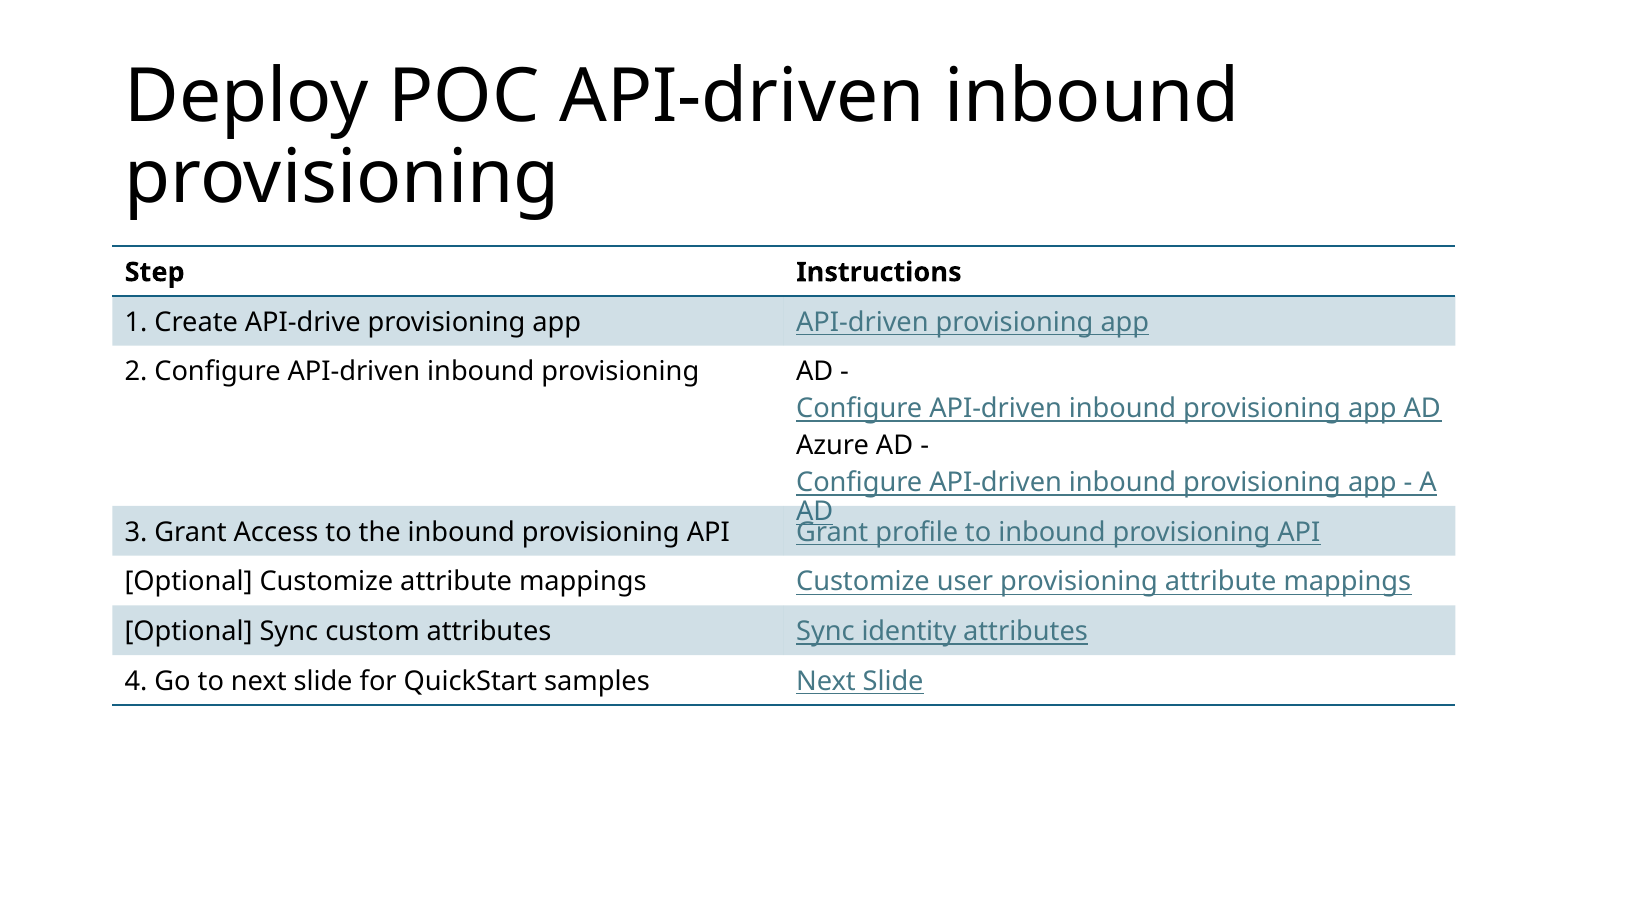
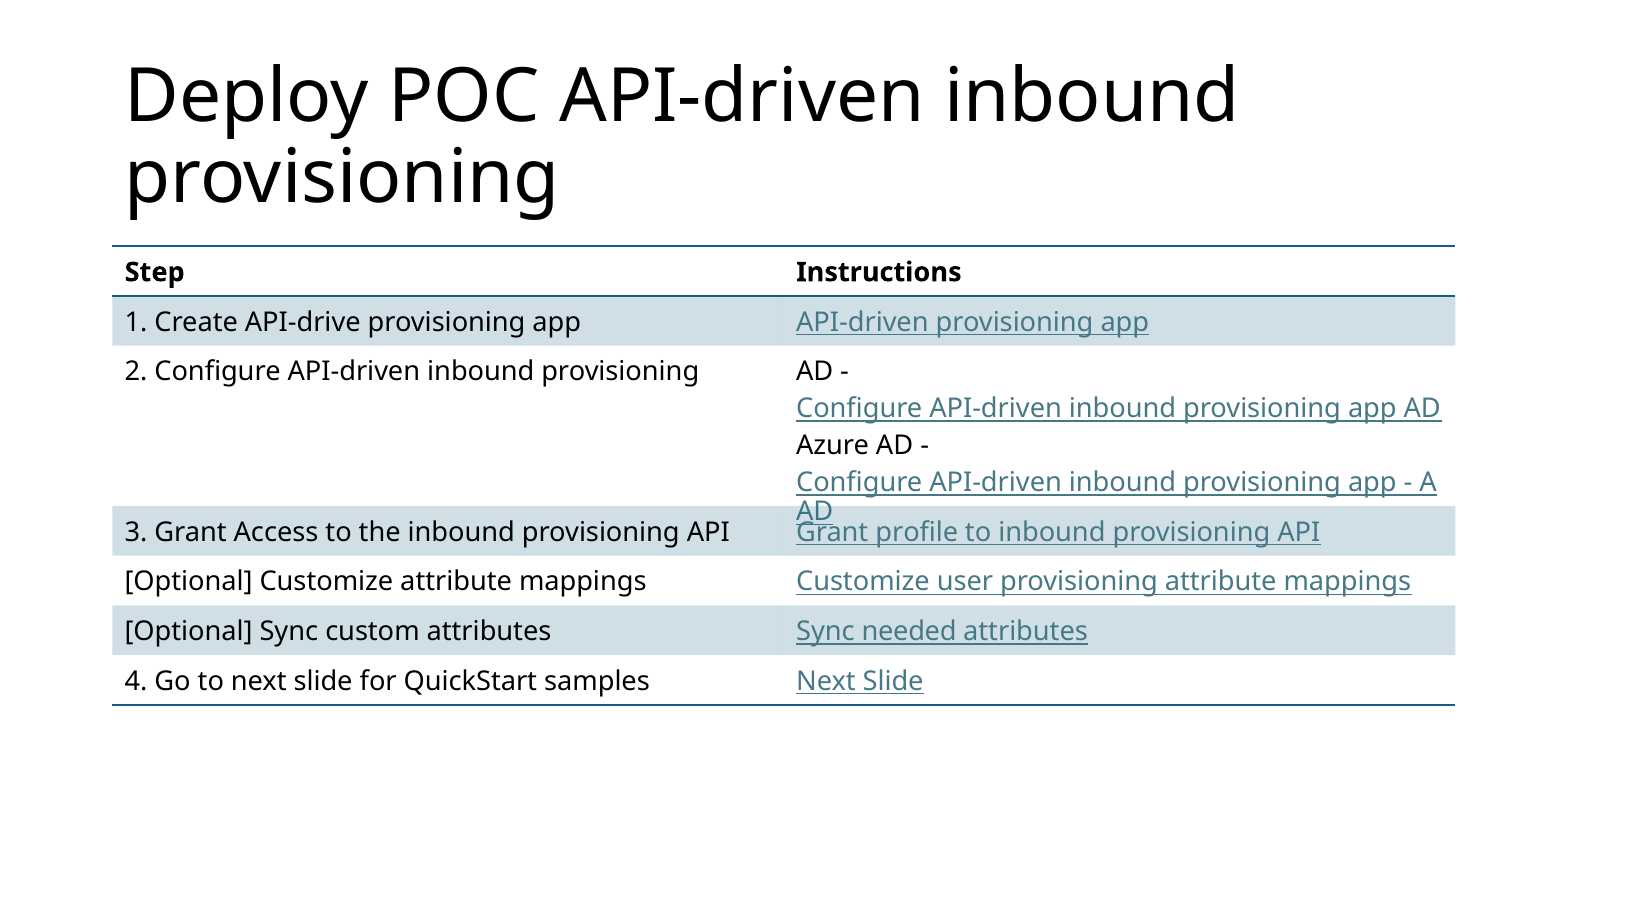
identity: identity -> needed (909, 631)
